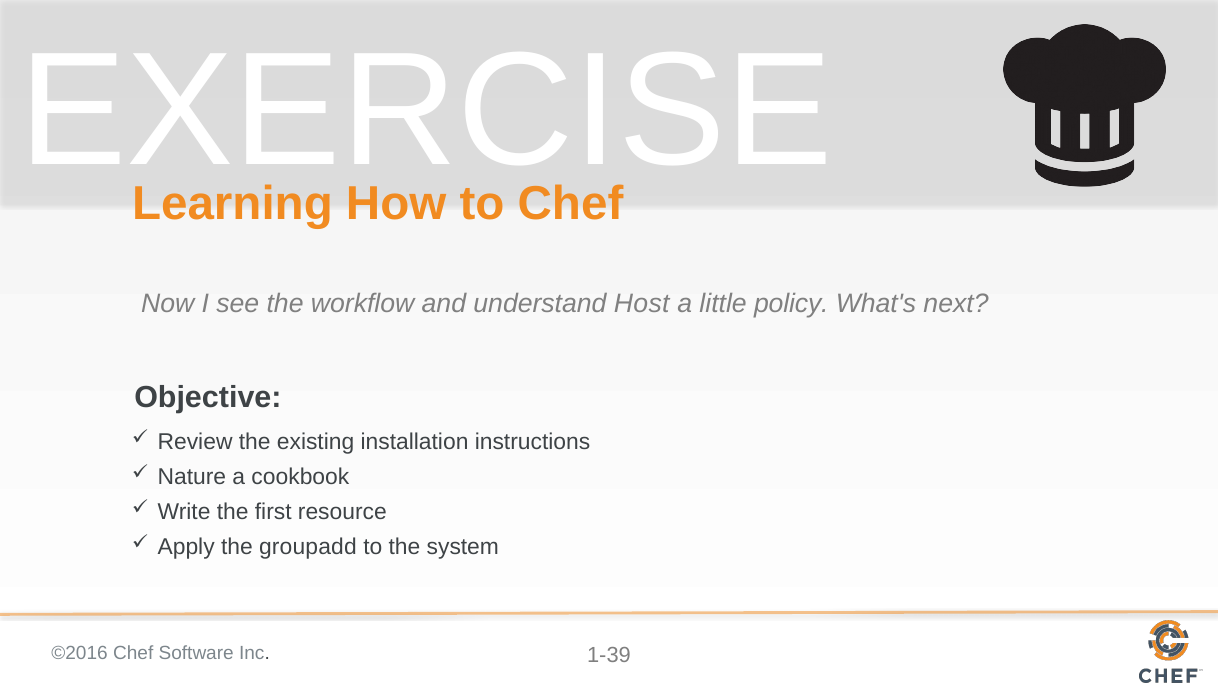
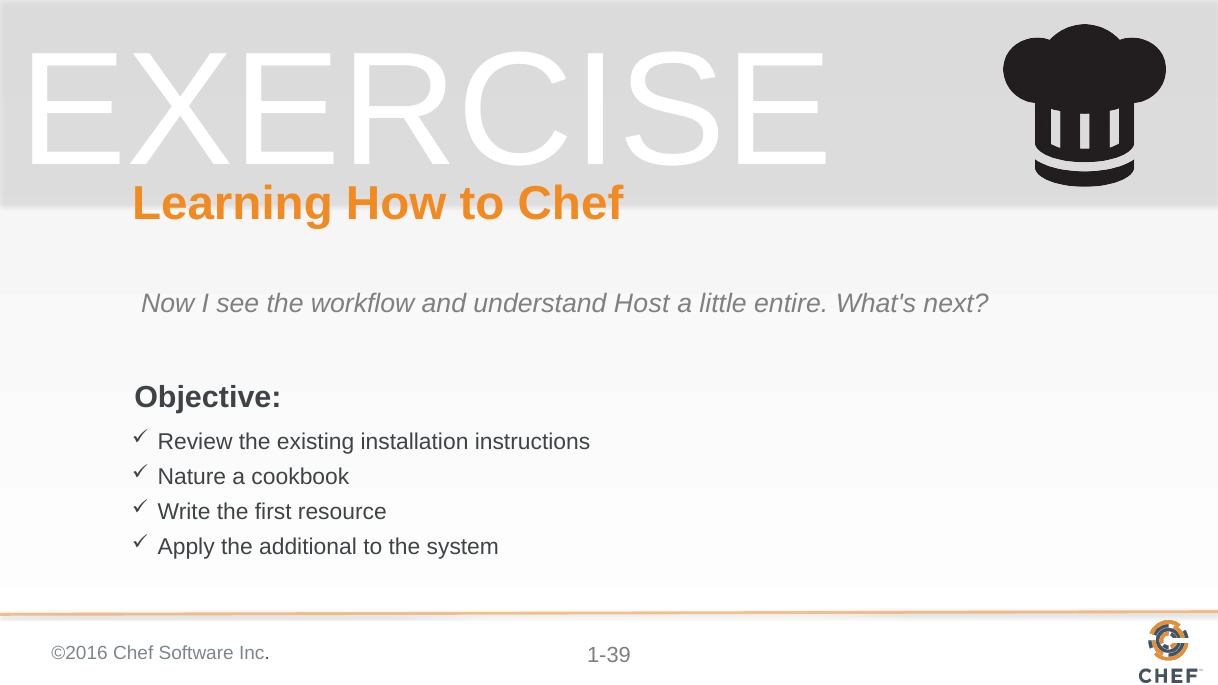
policy: policy -> entire (791, 303)
groupadd: groupadd -> additional (308, 547)
